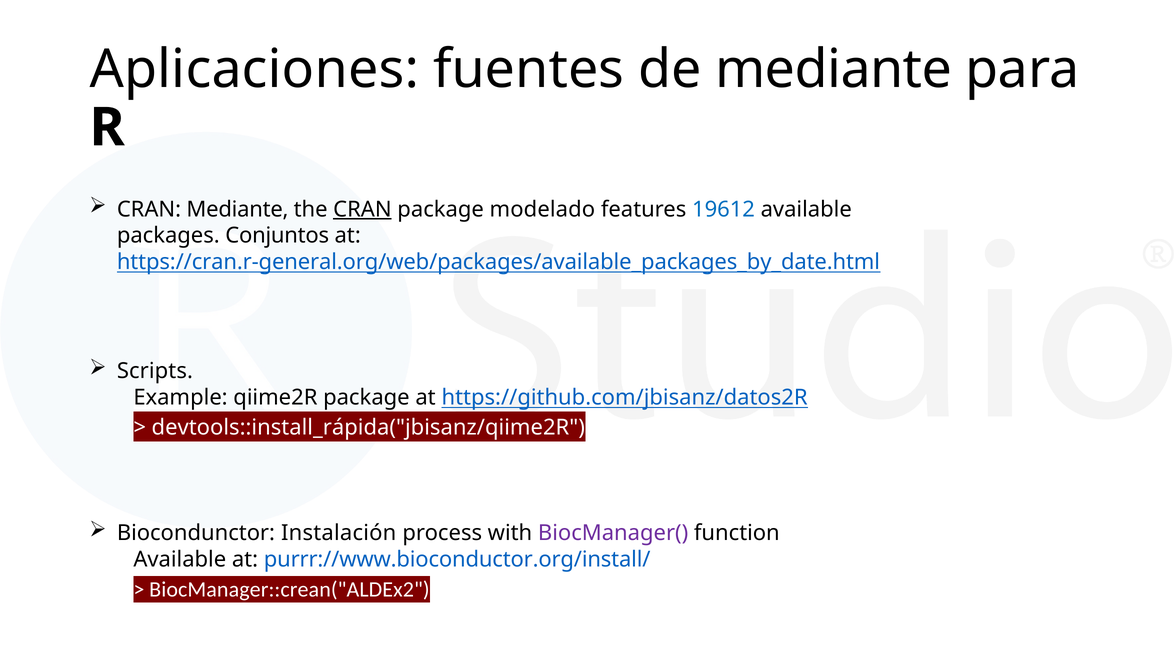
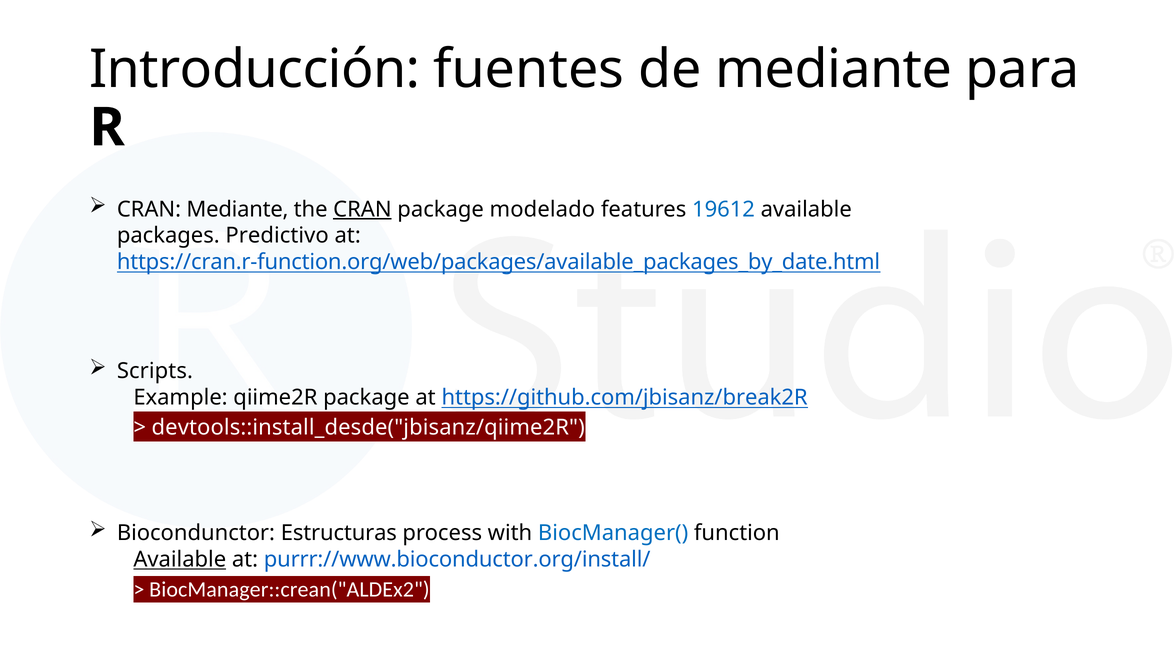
Aplicaciones: Aplicaciones -> Introducción (255, 70)
Conjuntos: Conjuntos -> Predictivo (277, 236)
https://cran.r-general.org/web/packages/available_packages_by_date.html: https://cran.r-general.org/web/packages/available_packages_by_date.html -> https://cran.r-function.org/web/packages/available_packages_by_date.html (498, 262)
https://github.com/jbisanz/datos2R: https://github.com/jbisanz/datos2R -> https://github.com/jbisanz/break2R (625, 398)
devtools::install_rápida("jbisanz/qiime2R: devtools::install_rápida("jbisanz/qiime2R -> devtools::install_desde("jbisanz/qiime2R (368, 428)
Instalación: Instalación -> Estructuras (339, 533)
BiocManager( colour: purple -> blue (613, 533)
Available underline: none -> present (180, 560)
